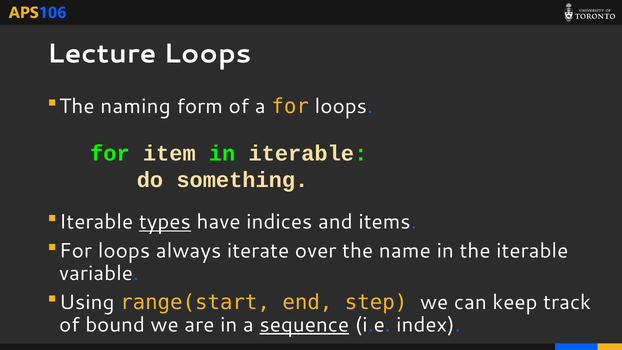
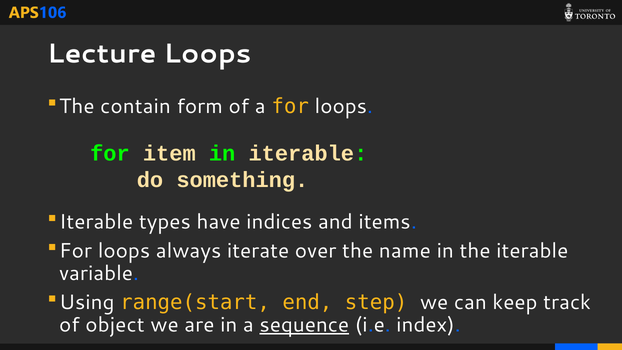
naming: naming -> contain (136, 107)
types underline: present -> none (165, 222)
bound: bound -> object (115, 325)
